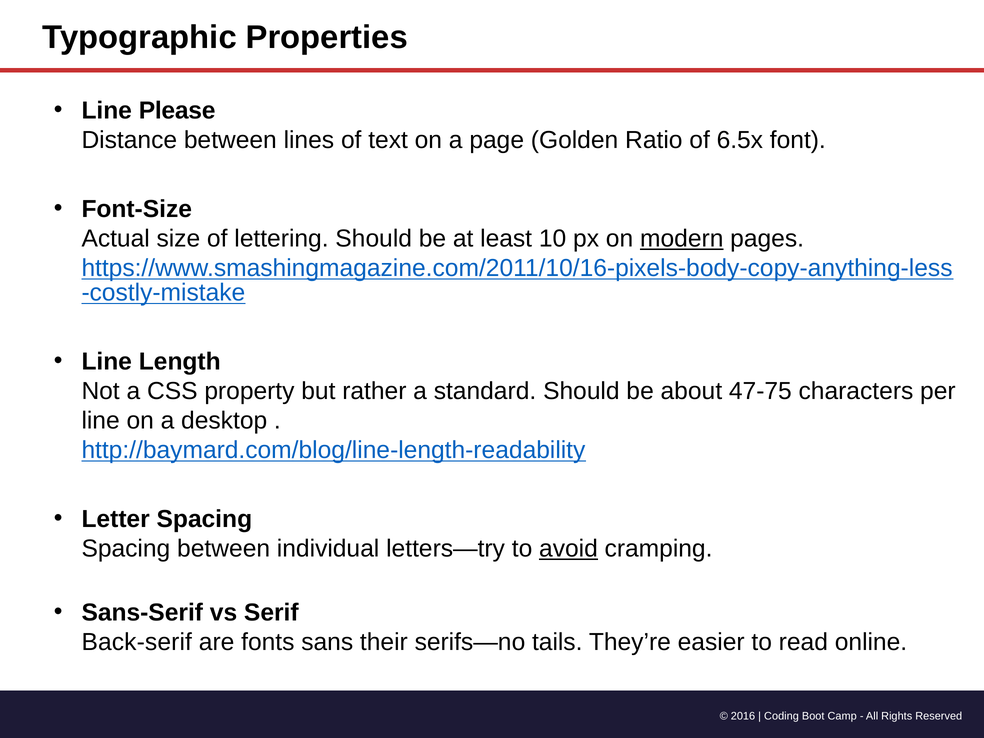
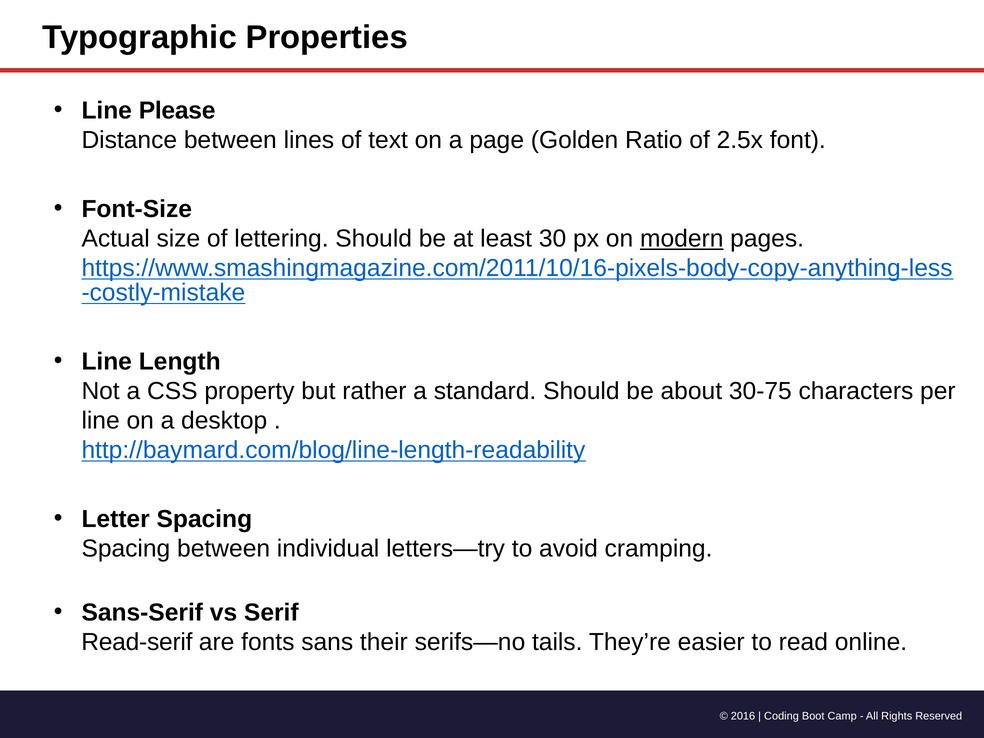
6.5x: 6.5x -> 2.5x (740, 140)
10: 10 -> 30 (553, 239)
47-75: 47-75 -> 30-75 (760, 391)
avoid underline: present -> none (568, 549)
Back-serif: Back-serif -> Read-serif (137, 642)
